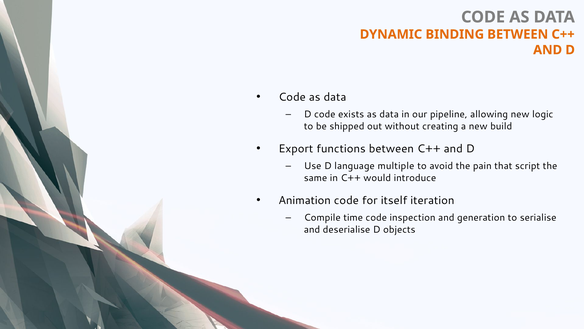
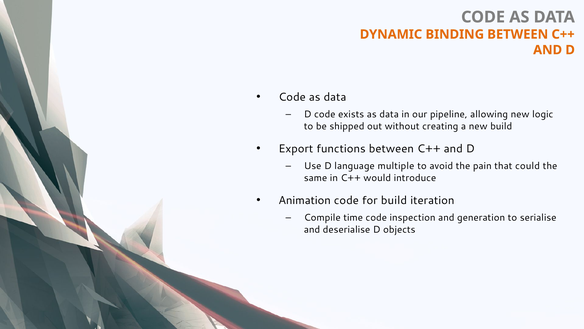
script: script -> could (528, 166)
for itself: itself -> build (394, 200)
